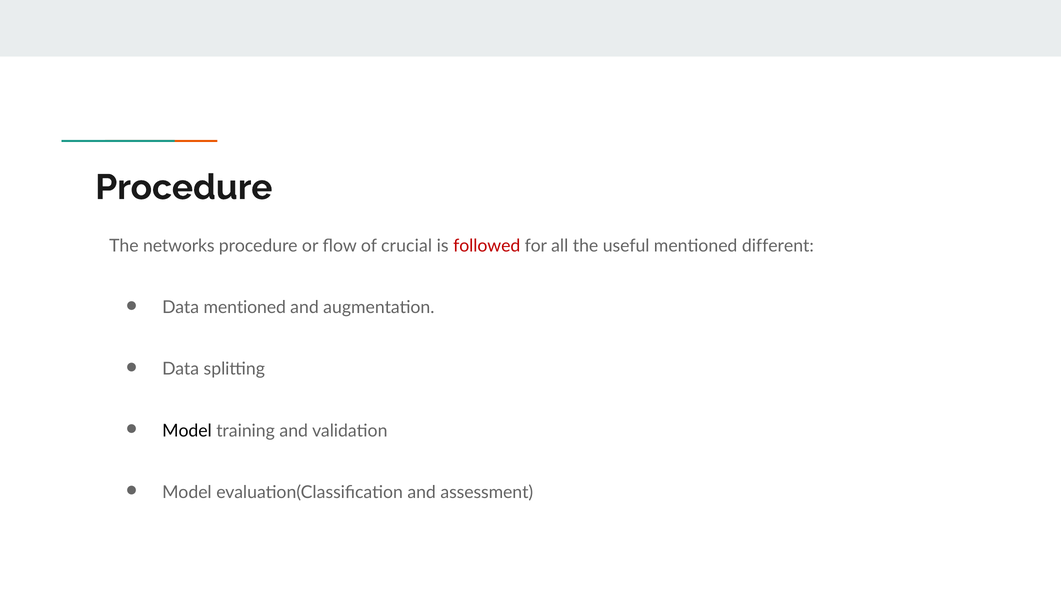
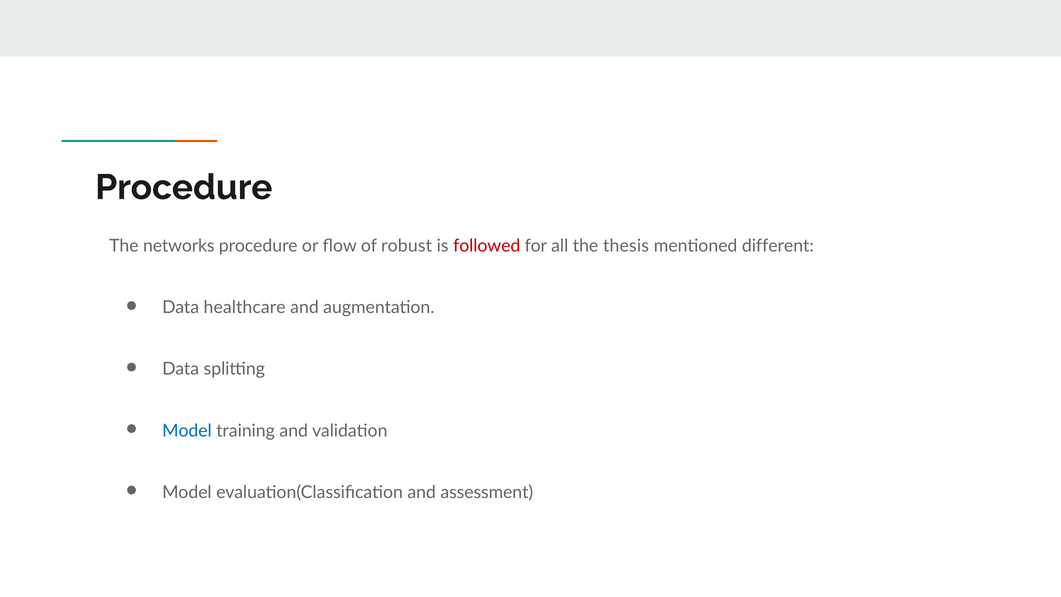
crucial: crucial -> robust (407, 246)
useful: useful -> thesis (626, 246)
Data mentioned: mentioned -> healthcare (245, 307)
Model colour: black -> blue (187, 431)
